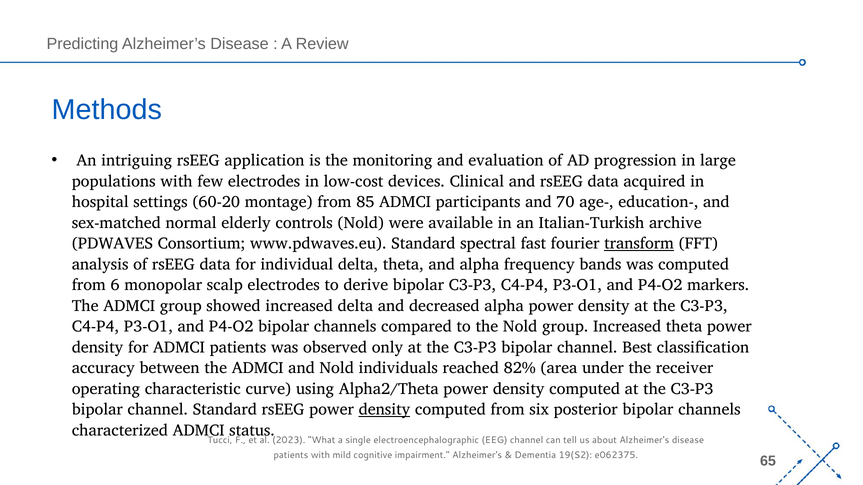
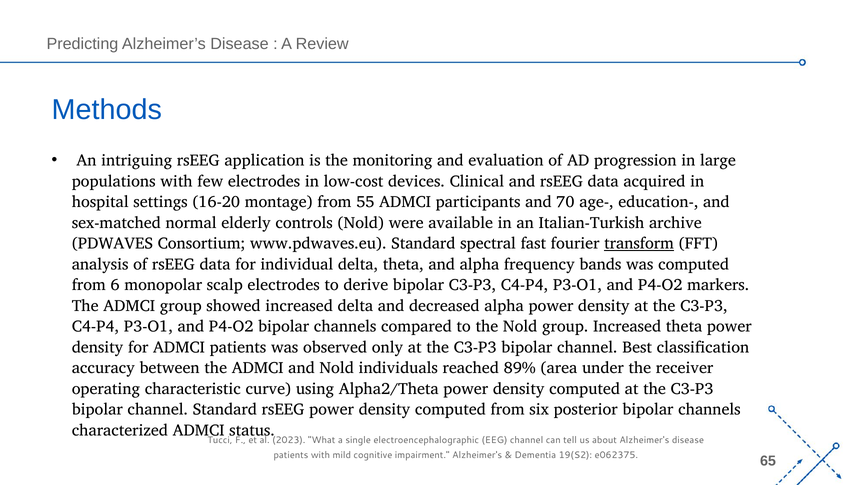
60-20: 60-20 -> 16-20 (216, 202)
85: 85 -> 55 (365, 202)
82%: 82% -> 89% (520, 368)
density underline: present -> none (384, 410)
